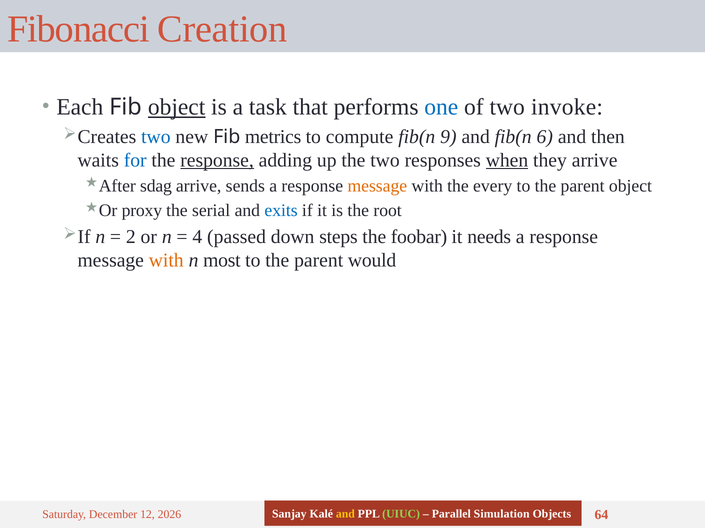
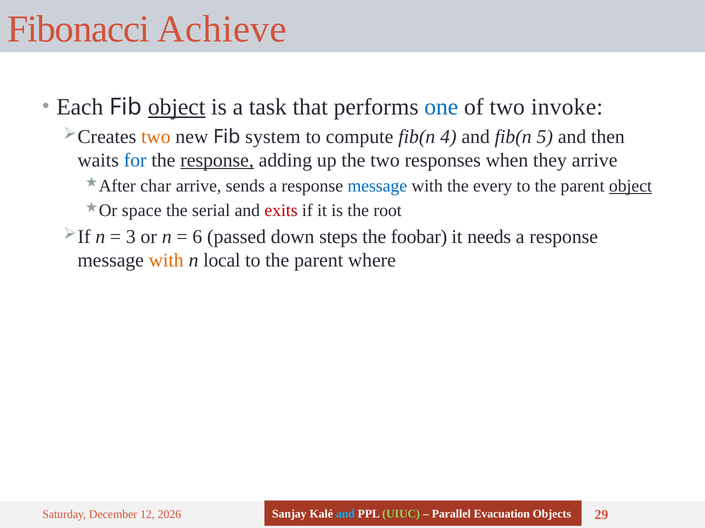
Creation: Creation -> Achieve (222, 29)
two colour: blue -> orange (156, 137)
metrics: metrics -> system (273, 137)
9: 9 -> 4 (448, 137)
6: 6 -> 5 (545, 137)
when underline: present -> none (507, 160)
sdag: sdag -> char (156, 186)
message colour: orange -> blue (377, 186)
object underline: none -> present (630, 186)
proxy: proxy -> space (142, 211)
exits colour: blue -> red (281, 211)
2: 2 -> 3 (131, 237)
4: 4 -> 6 (197, 237)
most: most -> local (222, 261)
would: would -> where (372, 261)
and colour: yellow -> light blue (345, 515)
Simulation: Simulation -> Evacuation (502, 515)
64: 64 -> 29 (601, 515)
